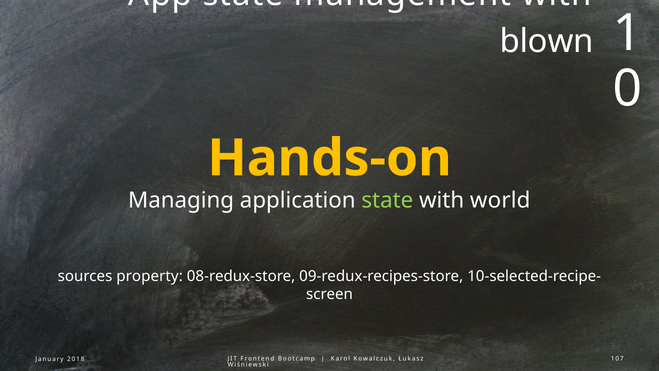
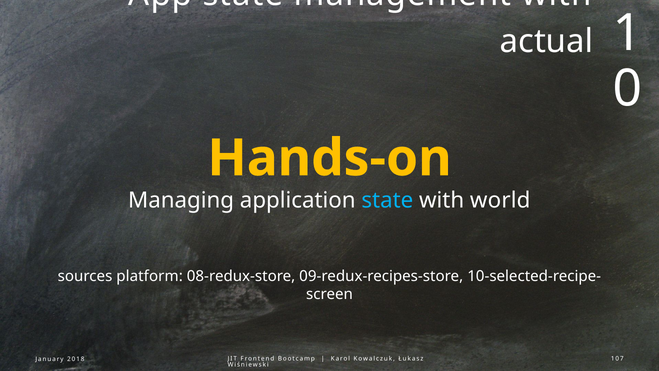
blown: blown -> actual (547, 42)
state colour: light green -> light blue (387, 200)
property: property -> platform (150, 276)
